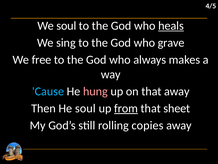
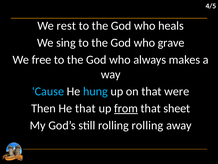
We soul: soul -> rest (66, 26)
heals underline: present -> none (171, 26)
hung colour: pink -> light blue (95, 91)
that away: away -> were (177, 91)
He soul: soul -> that (85, 108)
rolling copies: copies -> rolling (147, 125)
